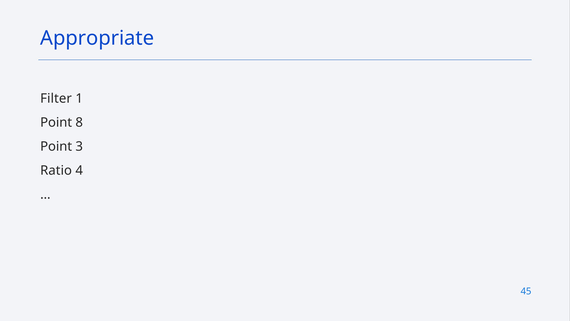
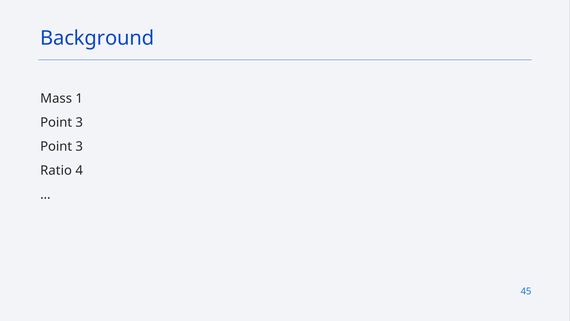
Appropriate: Appropriate -> Background (97, 38)
Filter: Filter -> Mass (56, 98)
8: 8 -> 3 (79, 122)
